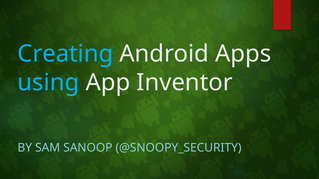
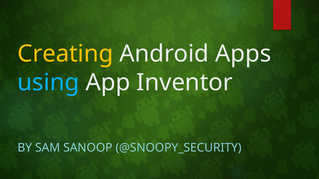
Creating colour: light blue -> yellow (65, 54)
